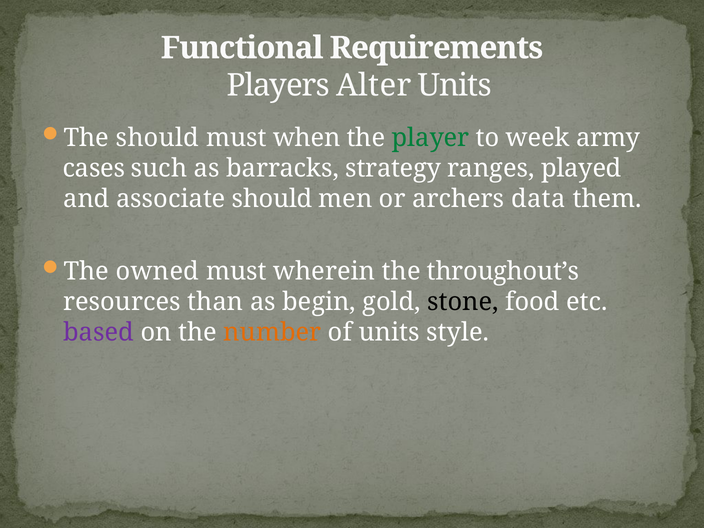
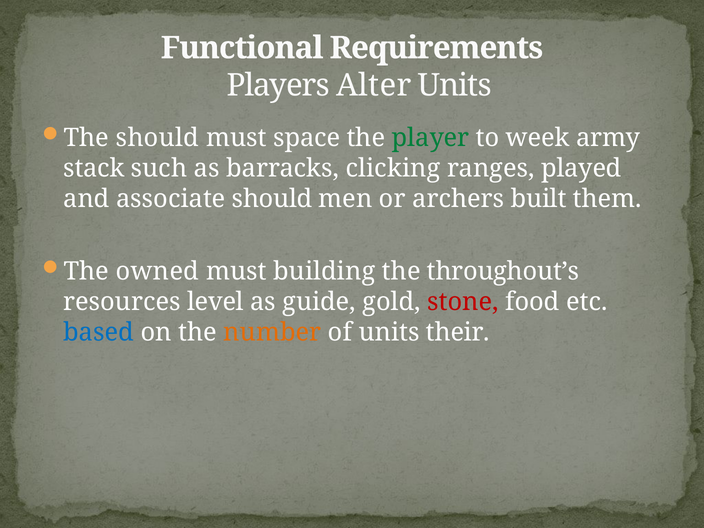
when: when -> space (307, 138)
cases: cases -> stack (94, 168)
strategy: strategy -> clicking (393, 168)
data: data -> built (539, 199)
wherein: wherein -> building (324, 272)
than: than -> level (215, 302)
begin: begin -> guide (319, 302)
stone colour: black -> red (463, 302)
based colour: purple -> blue (99, 332)
style: style -> their (458, 332)
